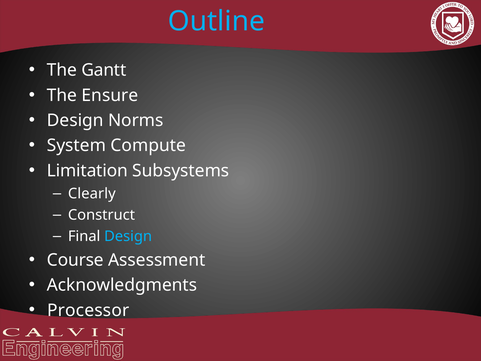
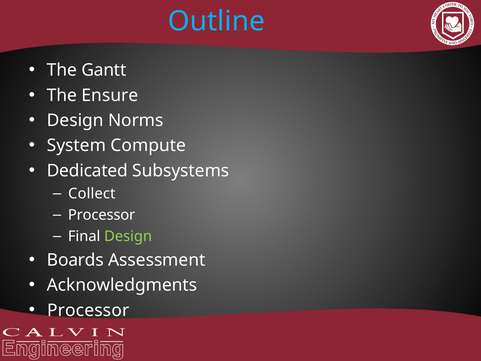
Limitation: Limitation -> Dedicated (87, 171)
Clearly: Clearly -> Collect (92, 193)
Construct: Construct -> Processor (102, 215)
Design colour: light blue -> light green (128, 236)
Course: Course -> Boards (75, 260)
